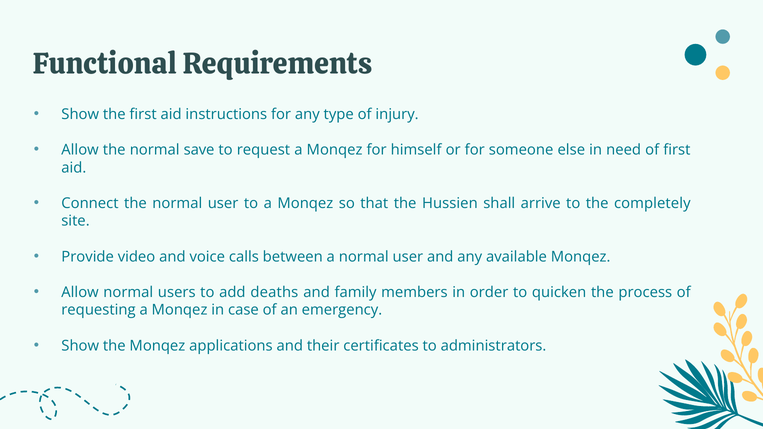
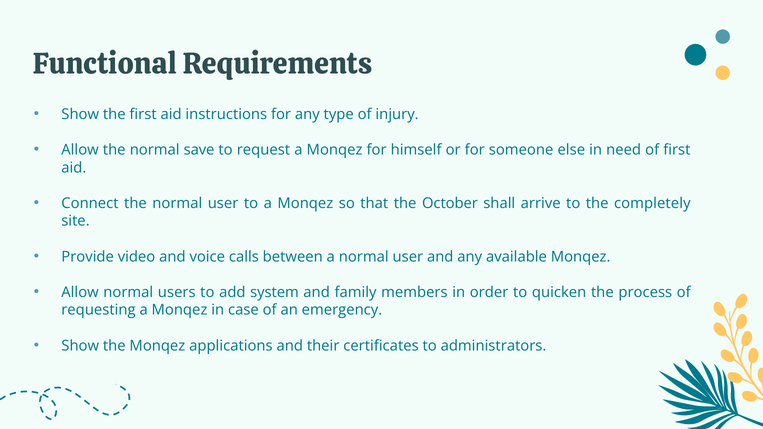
Hussien: Hussien -> October (450, 203)
deaths: deaths -> system (275, 292)
